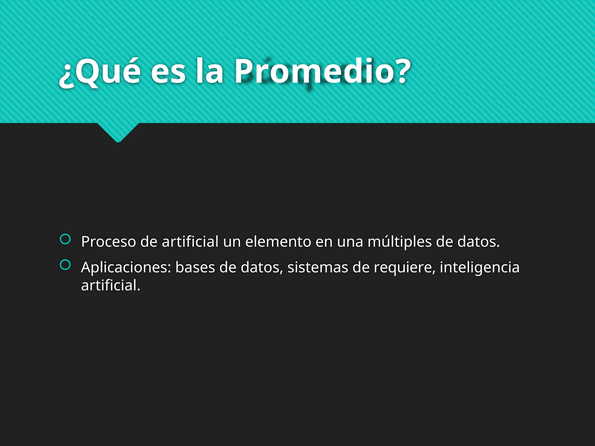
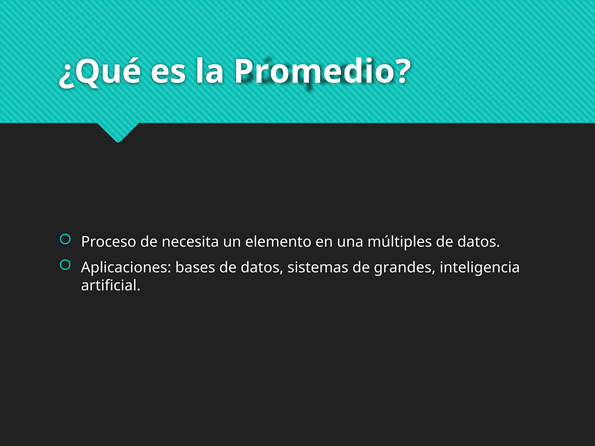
de artificial: artificial -> necesita (190, 242)
requiere: requiere -> grandes (405, 268)
